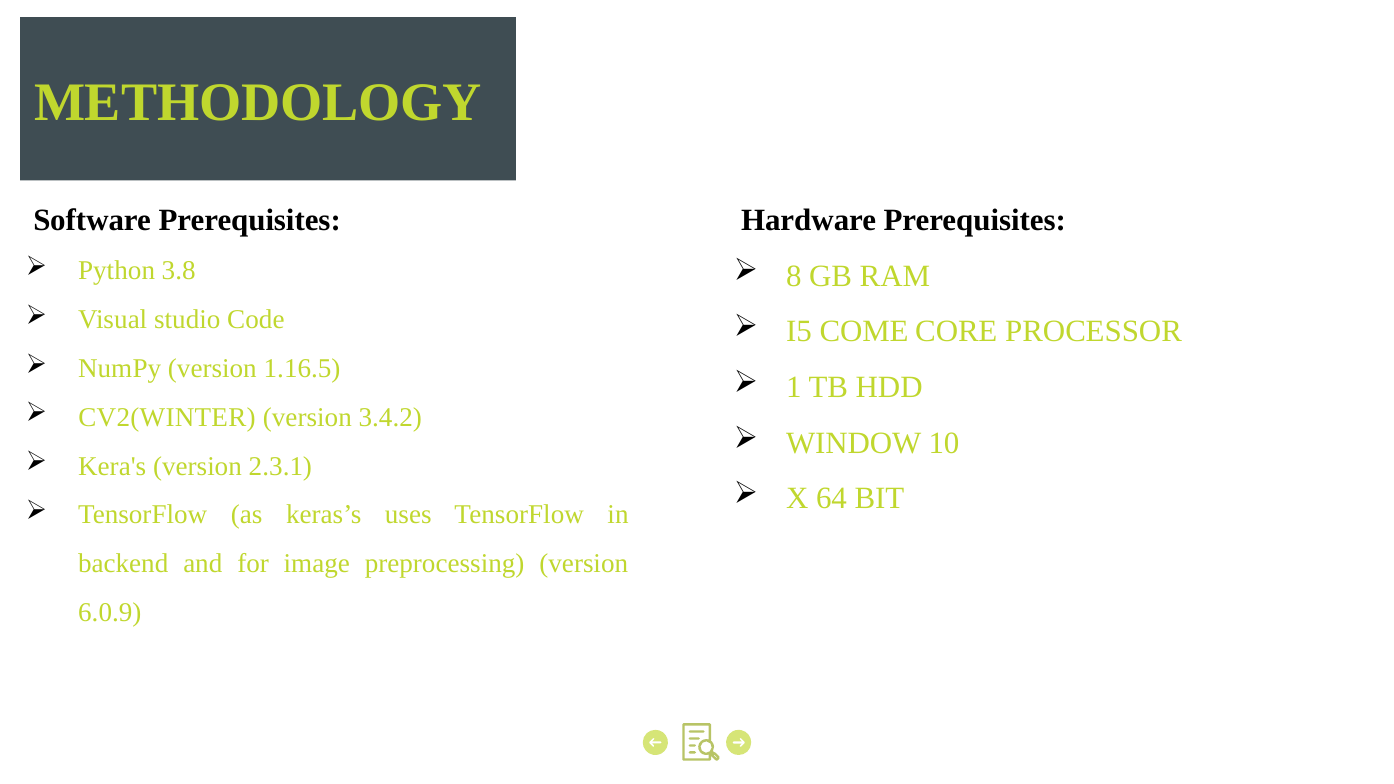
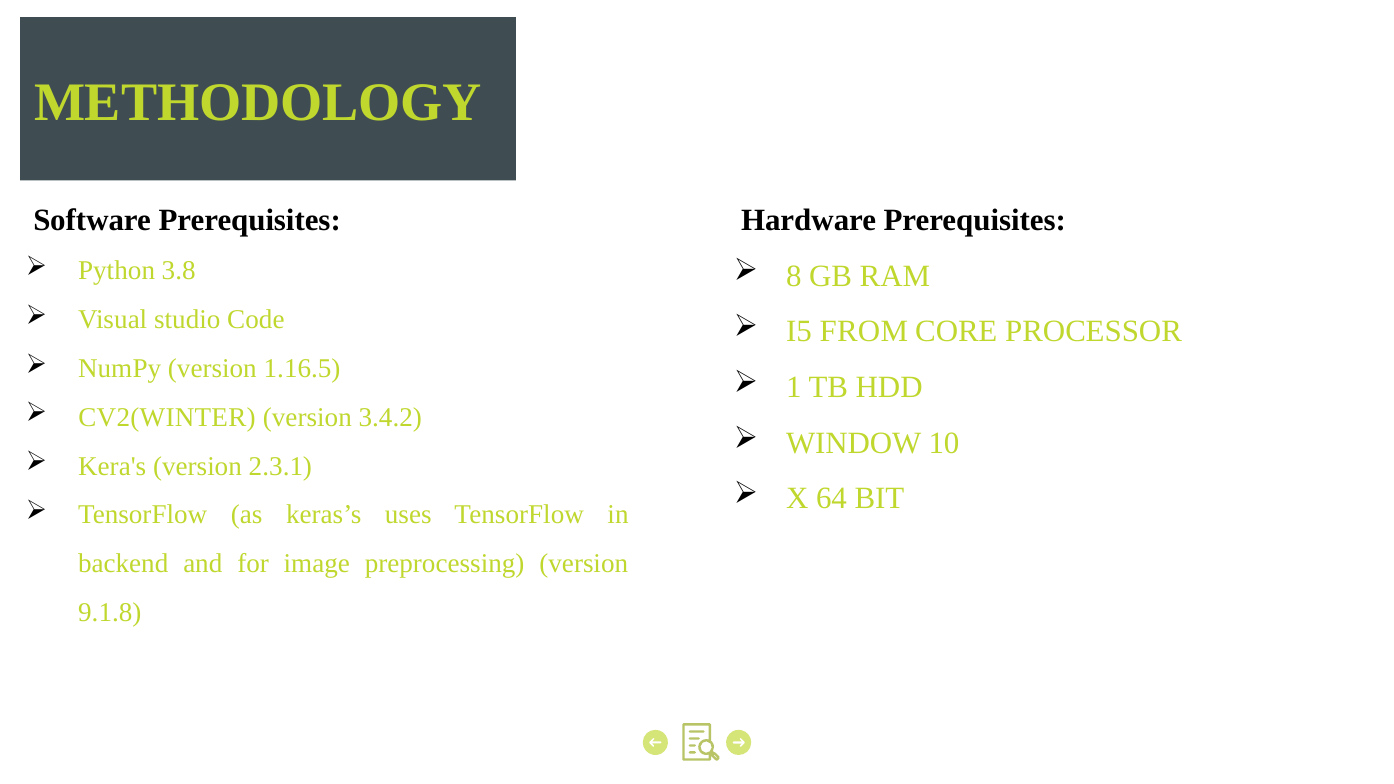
COME: COME -> FROM (864, 332)
6.0.9: 6.0.9 -> 9.1.8 (110, 613)
